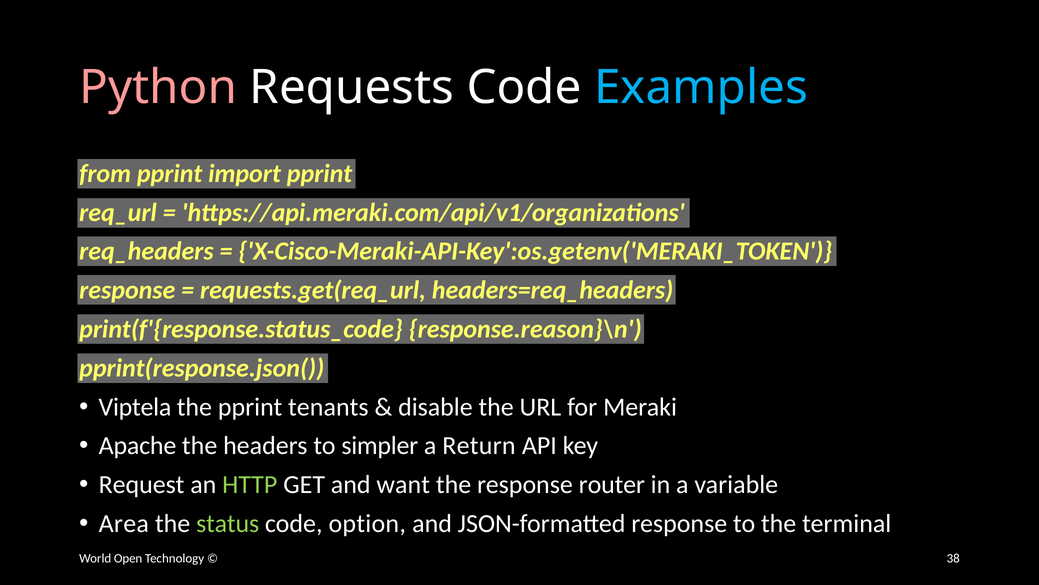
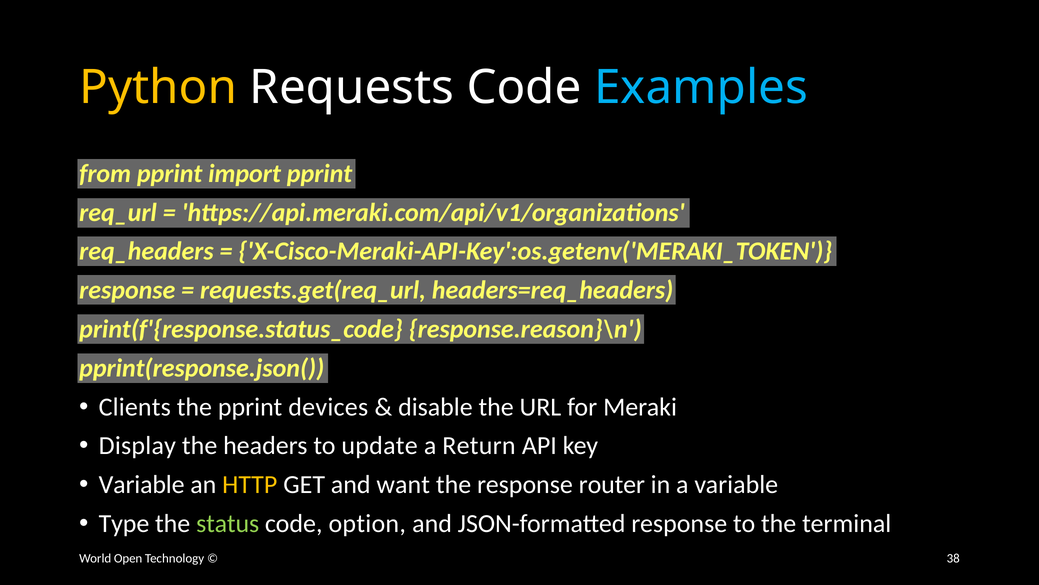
Python colour: pink -> yellow (158, 87)
Viptela: Viptela -> Clients (135, 407)
tenants: tenants -> devices (328, 407)
Apache: Apache -> Display (137, 445)
simpler: simpler -> update (380, 445)
Request: Request -> Variable (142, 484)
HTTP colour: light green -> yellow (250, 484)
Area: Area -> Type (124, 523)
